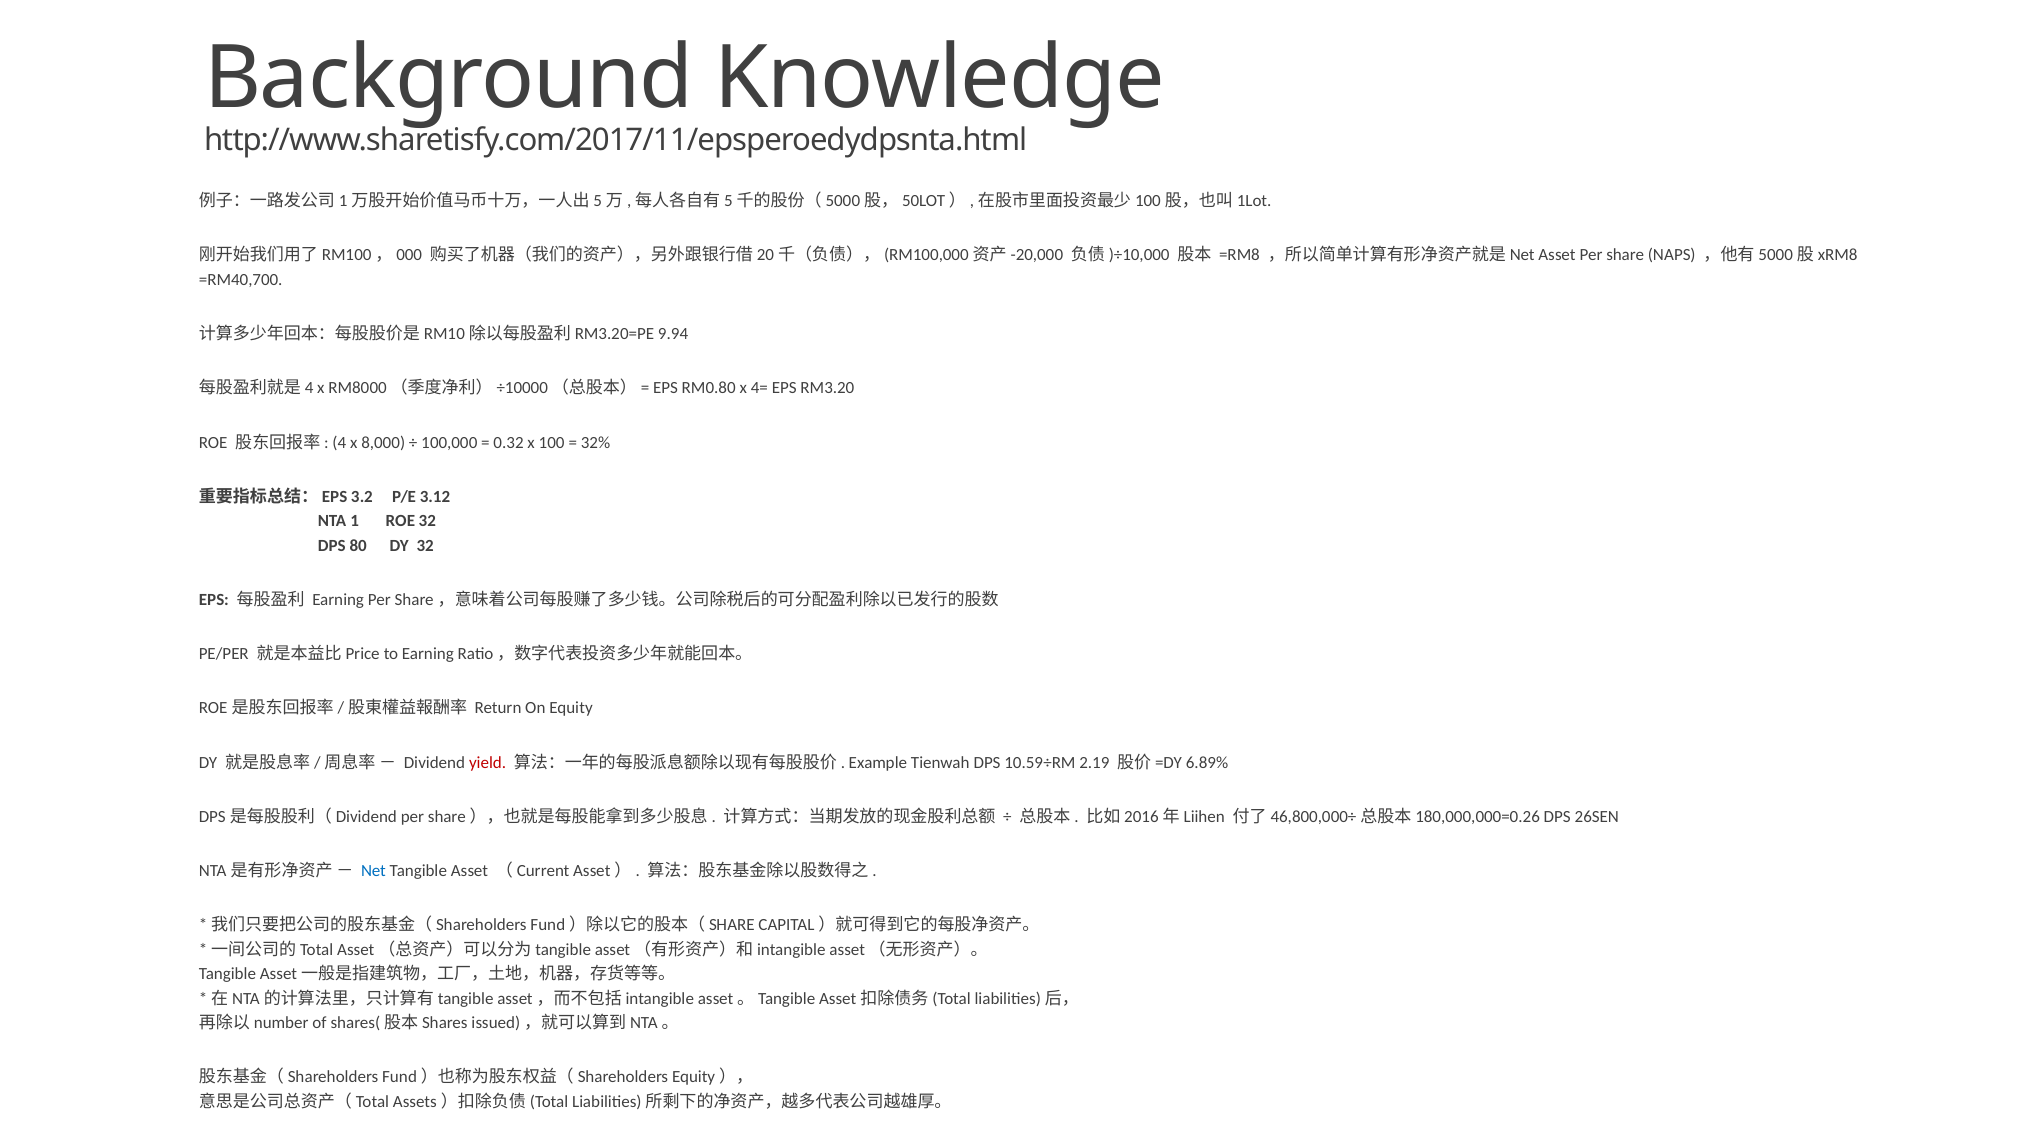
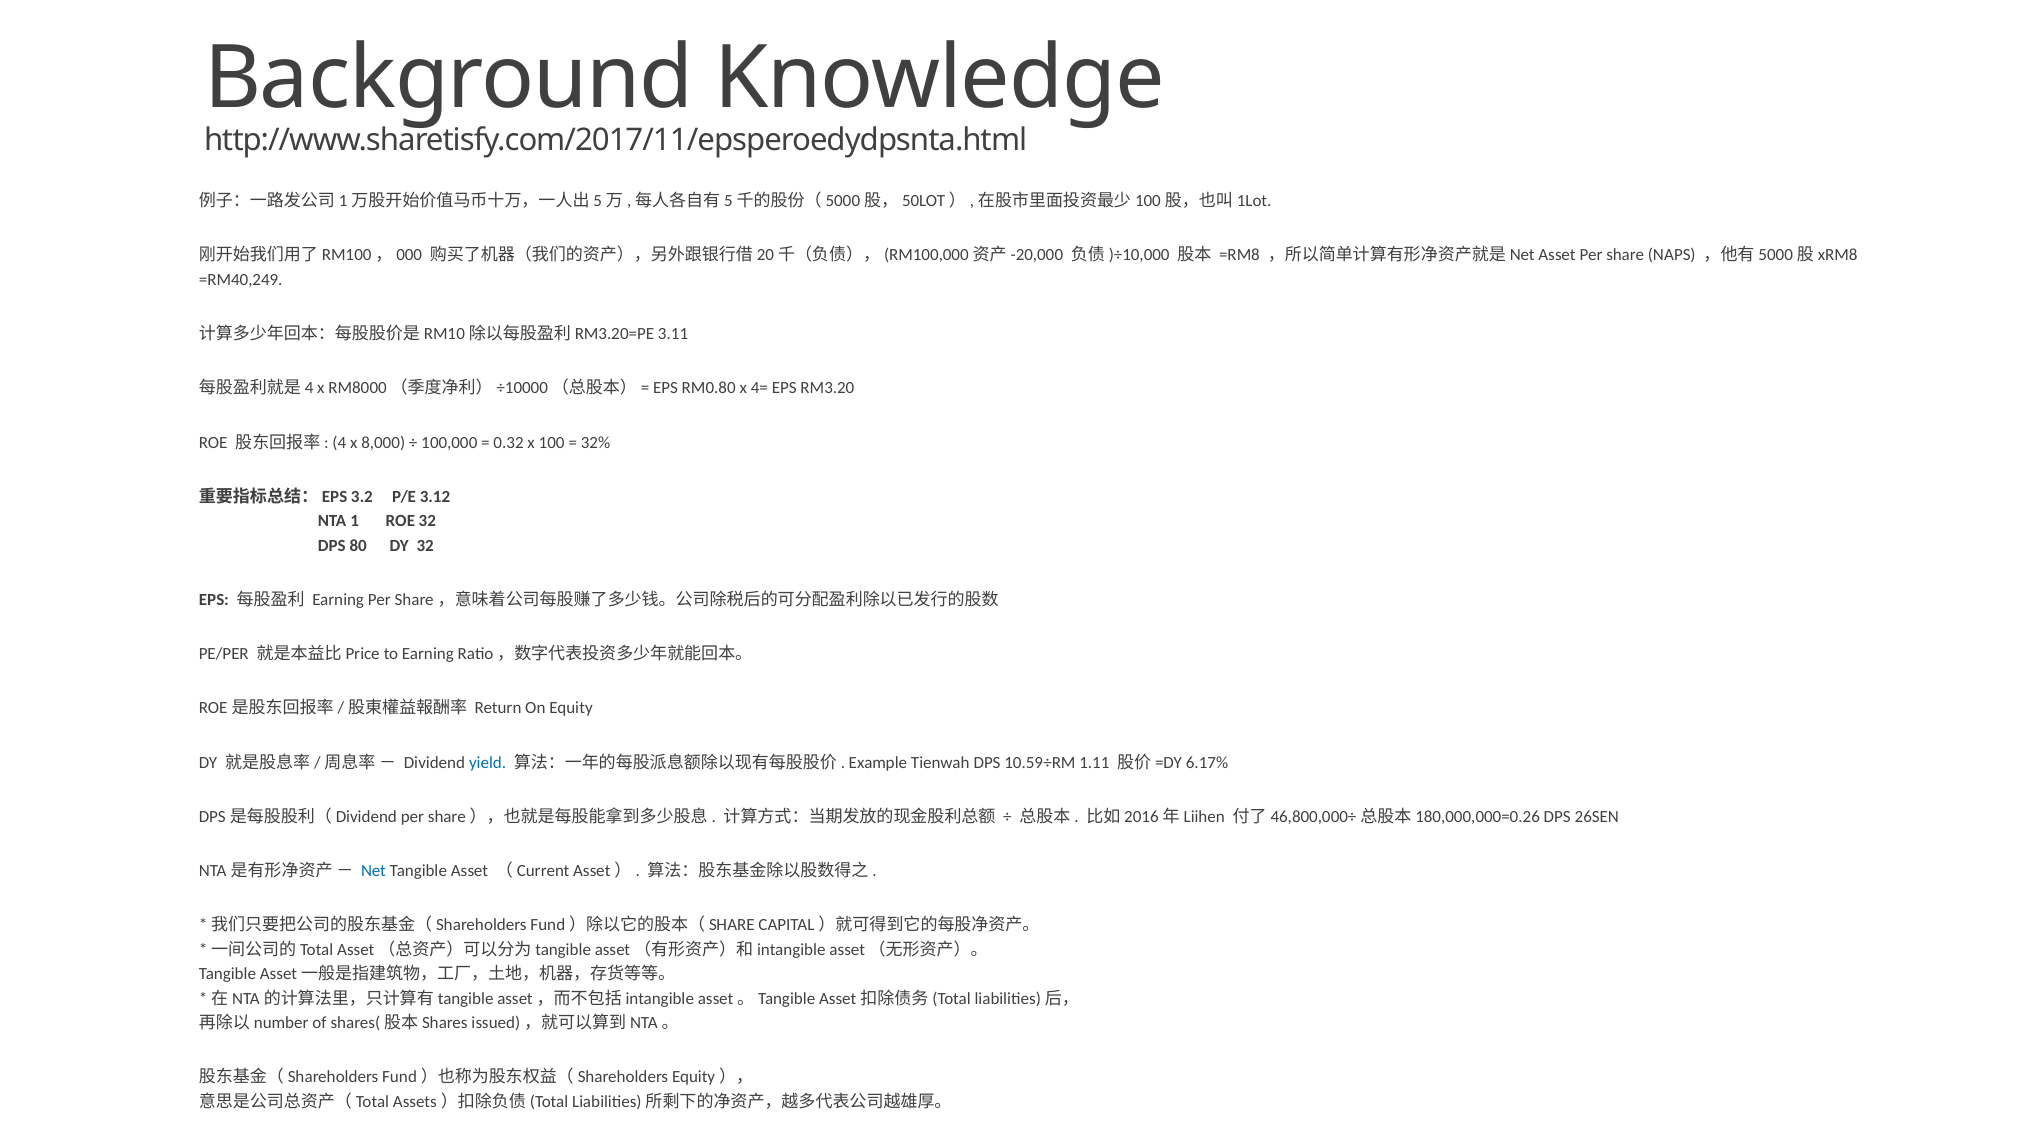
=RM40,700: =RM40,700 -> =RM40,249 (241, 280)
9.94: 9.94 -> 3.11 (673, 334)
yield colour: red -> blue (488, 762)
2.19: 2.19 -> 1.11 (1094, 762)
6.89%: 6.89% -> 6.17% (1207, 762)
